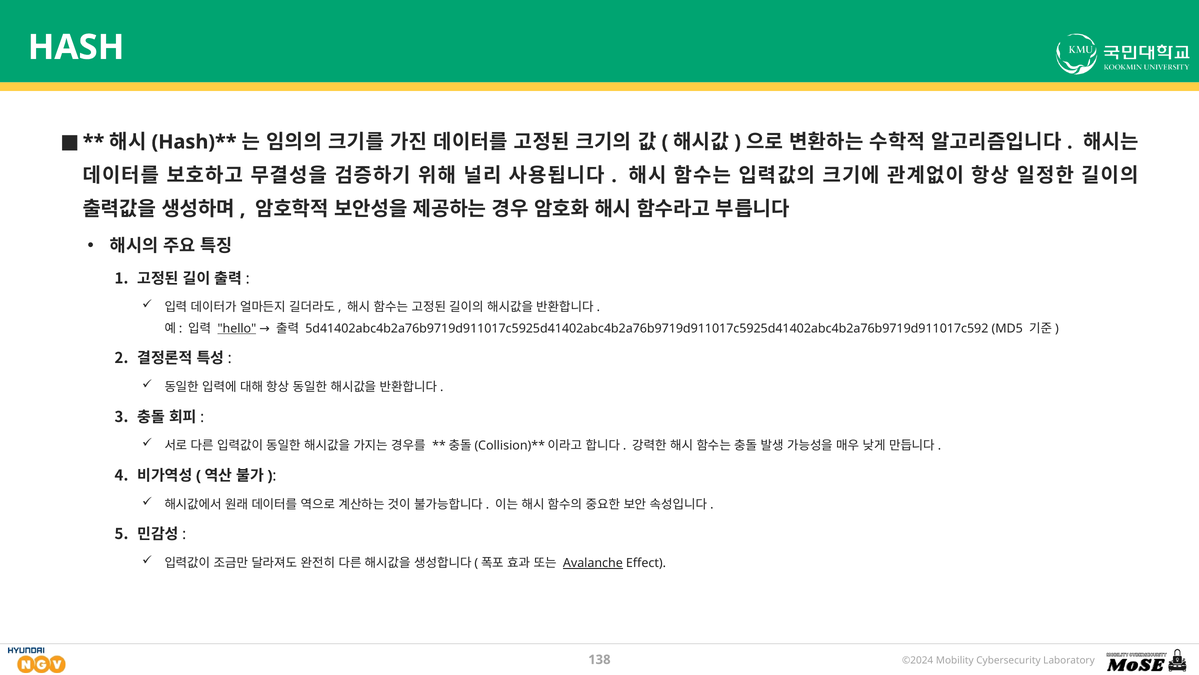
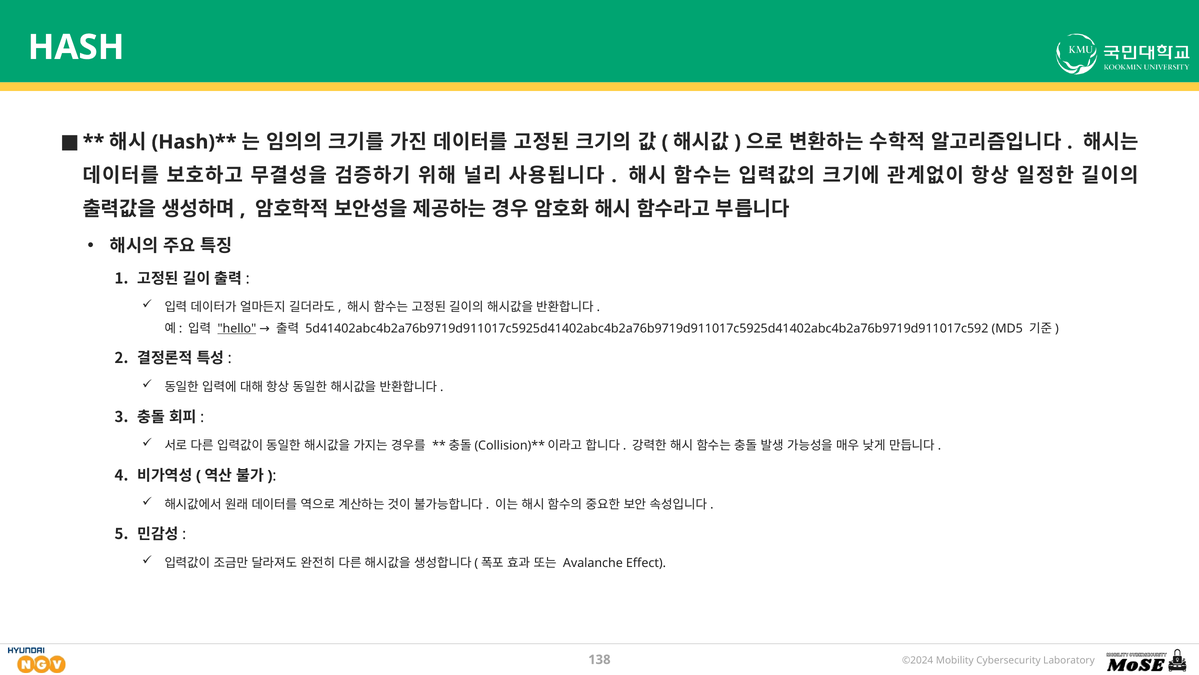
Avalanche underline: present -> none (593, 563)
